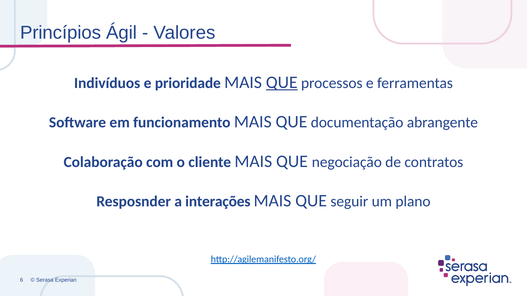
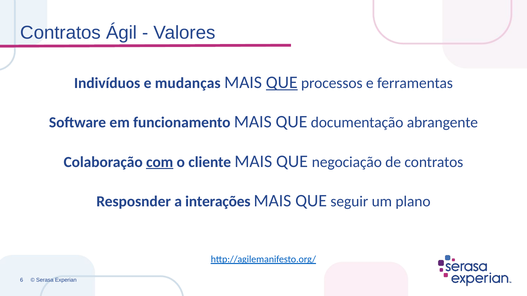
Princípios: Princípios -> Contratos (61, 33)
prioridade: prioridade -> mudanças (188, 83)
com underline: none -> present (160, 162)
